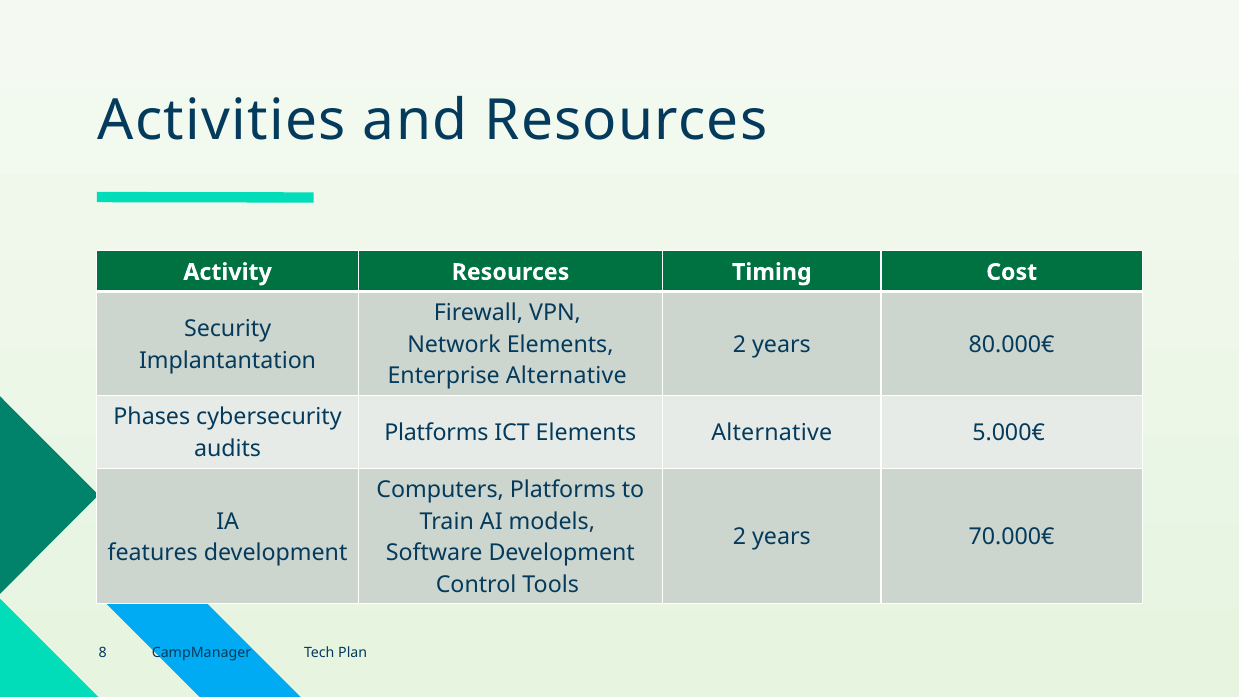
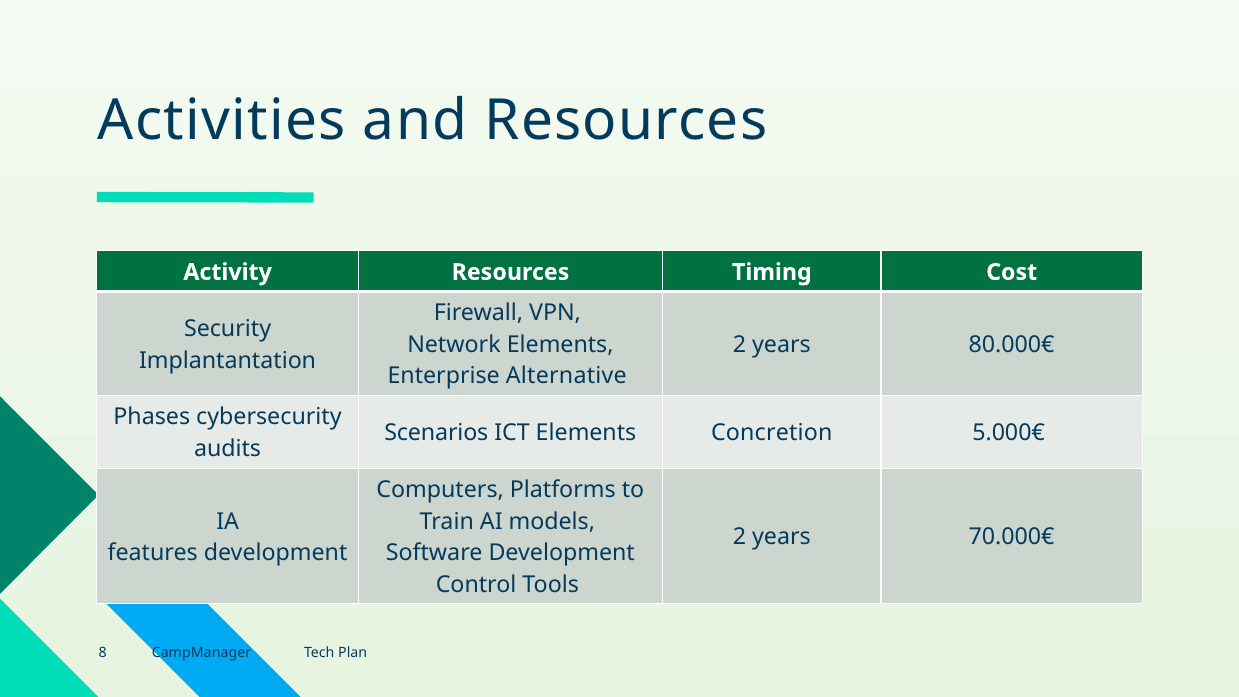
Platforms: Platforms -> Scenarios (436, 433)
Elements Alternative: Alternative -> Concretion (772, 433)
